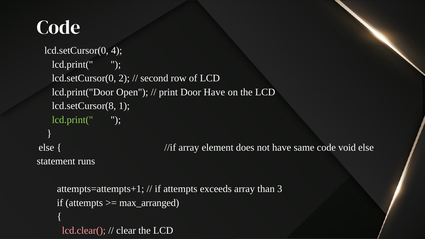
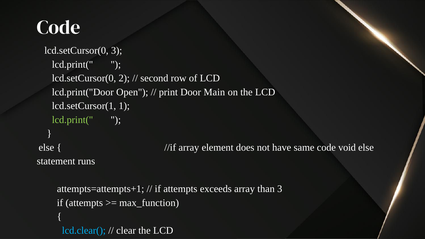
lcd.setCursor(0 4: 4 -> 3 (117, 51)
Door Have: Have -> Main (214, 92)
lcd.setCursor(8: lcd.setCursor(8 -> lcd.setCursor(1 (84, 106)
max_arranged: max_arranged -> max_function (149, 203)
lcd.clear( colour: pink -> light blue (84, 230)
